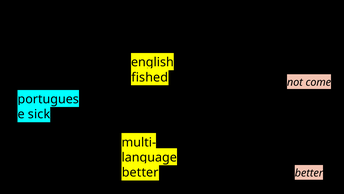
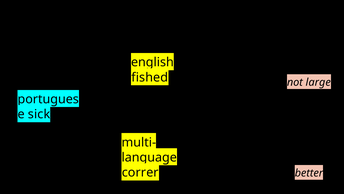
come: come -> large (318, 82)
better: better -> correr (140, 172)
